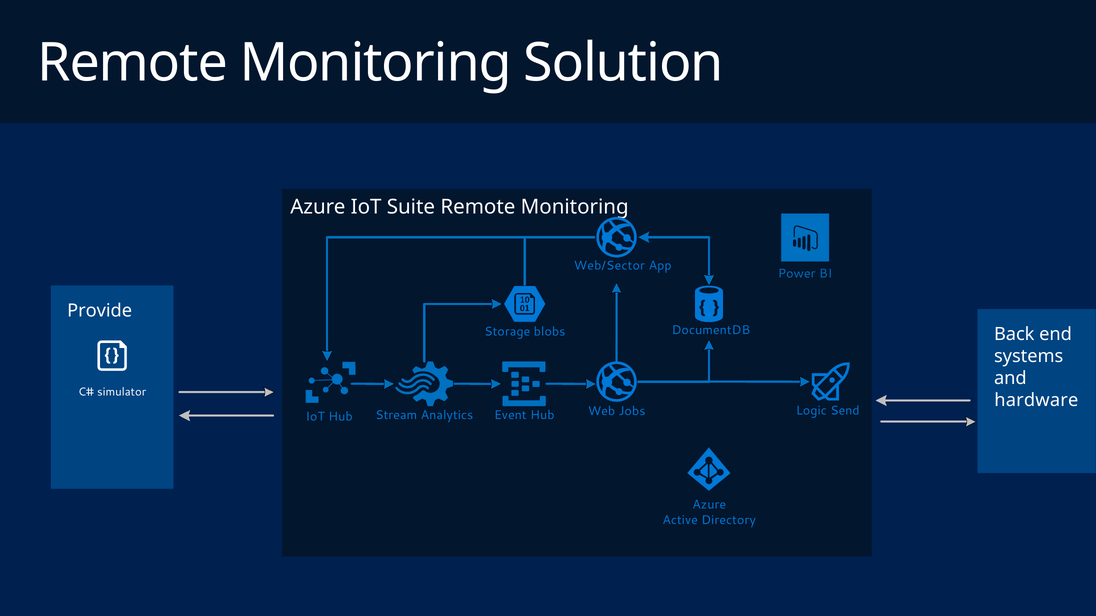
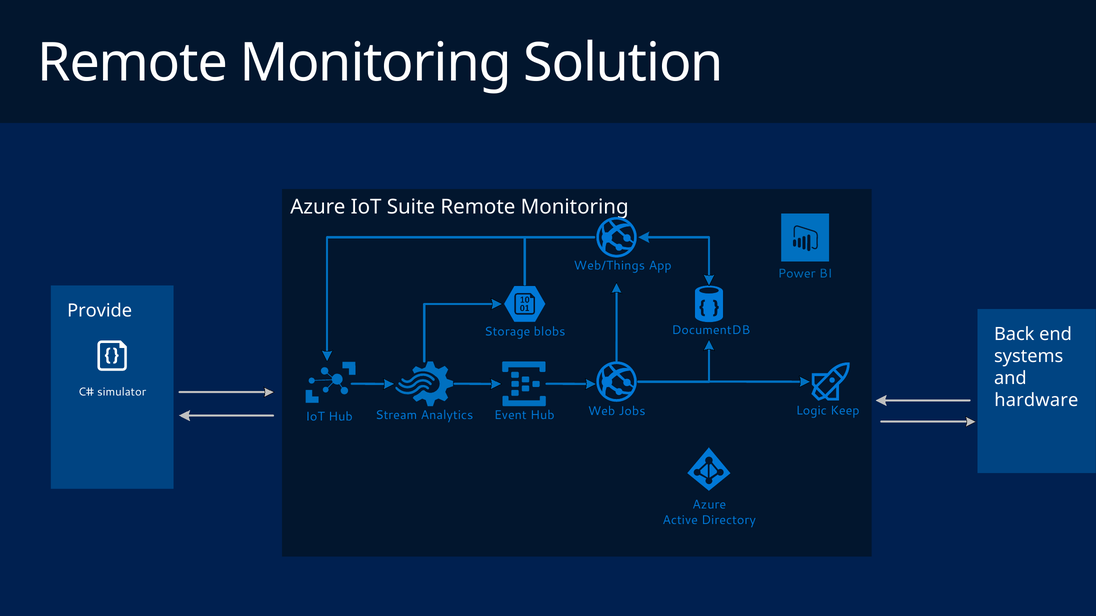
Web/Sector: Web/Sector -> Web/Things (609, 266)
Send: Send -> Keep (845, 411)
